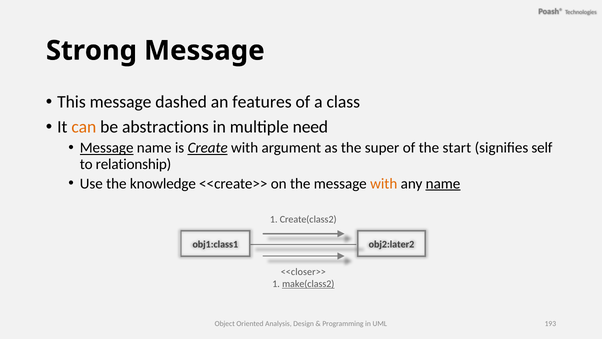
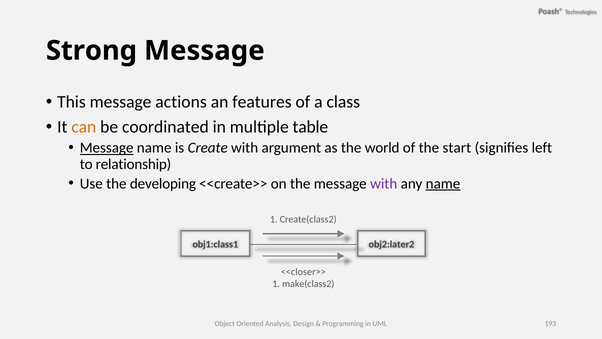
dashed: dashed -> actions (181, 102)
abstractions: abstractions -> coordinated (165, 127)
need: need -> table (310, 127)
Create underline: present -> none (208, 148)
super: super -> world (382, 148)
self: self -> left (542, 148)
knowledge: knowledge -> developing (163, 183)
with colour: orange -> purple (384, 183)
make(class2 underline: present -> none (308, 284)
